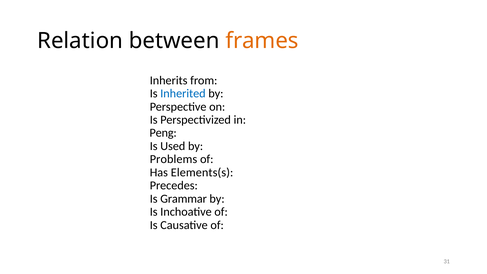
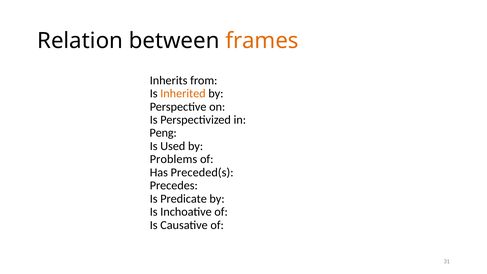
Inherited colour: blue -> orange (183, 94)
Elements(s: Elements(s -> Preceded(s (202, 172)
Grammar: Grammar -> Predicate (184, 199)
